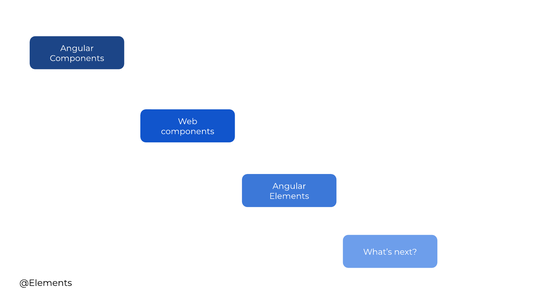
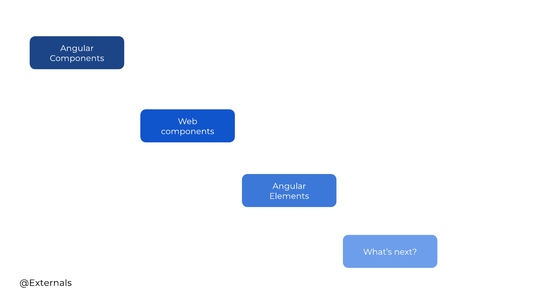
@Elements: @Elements -> @Externals (46, 283)
